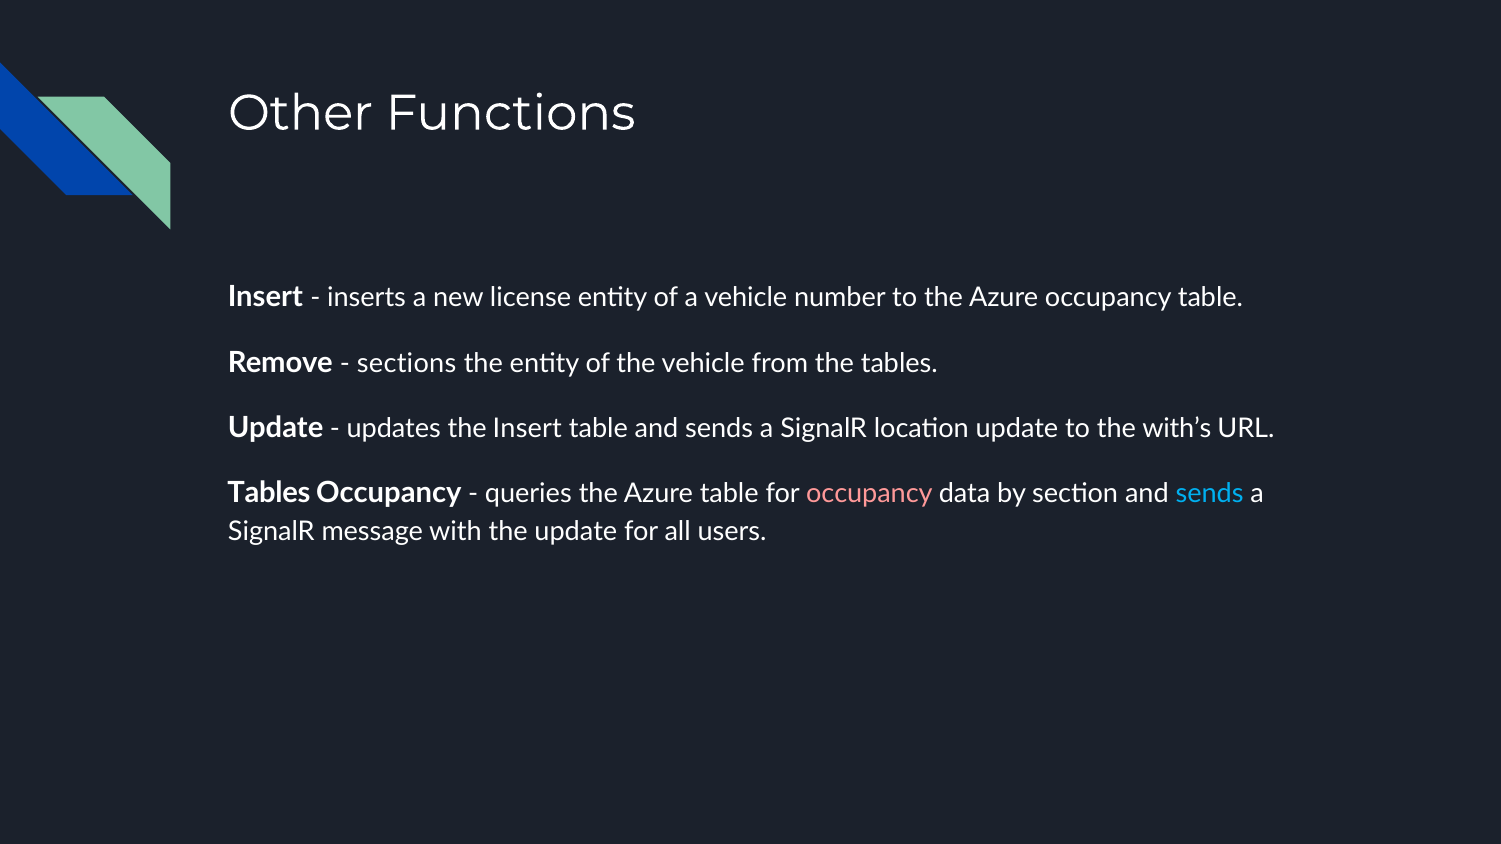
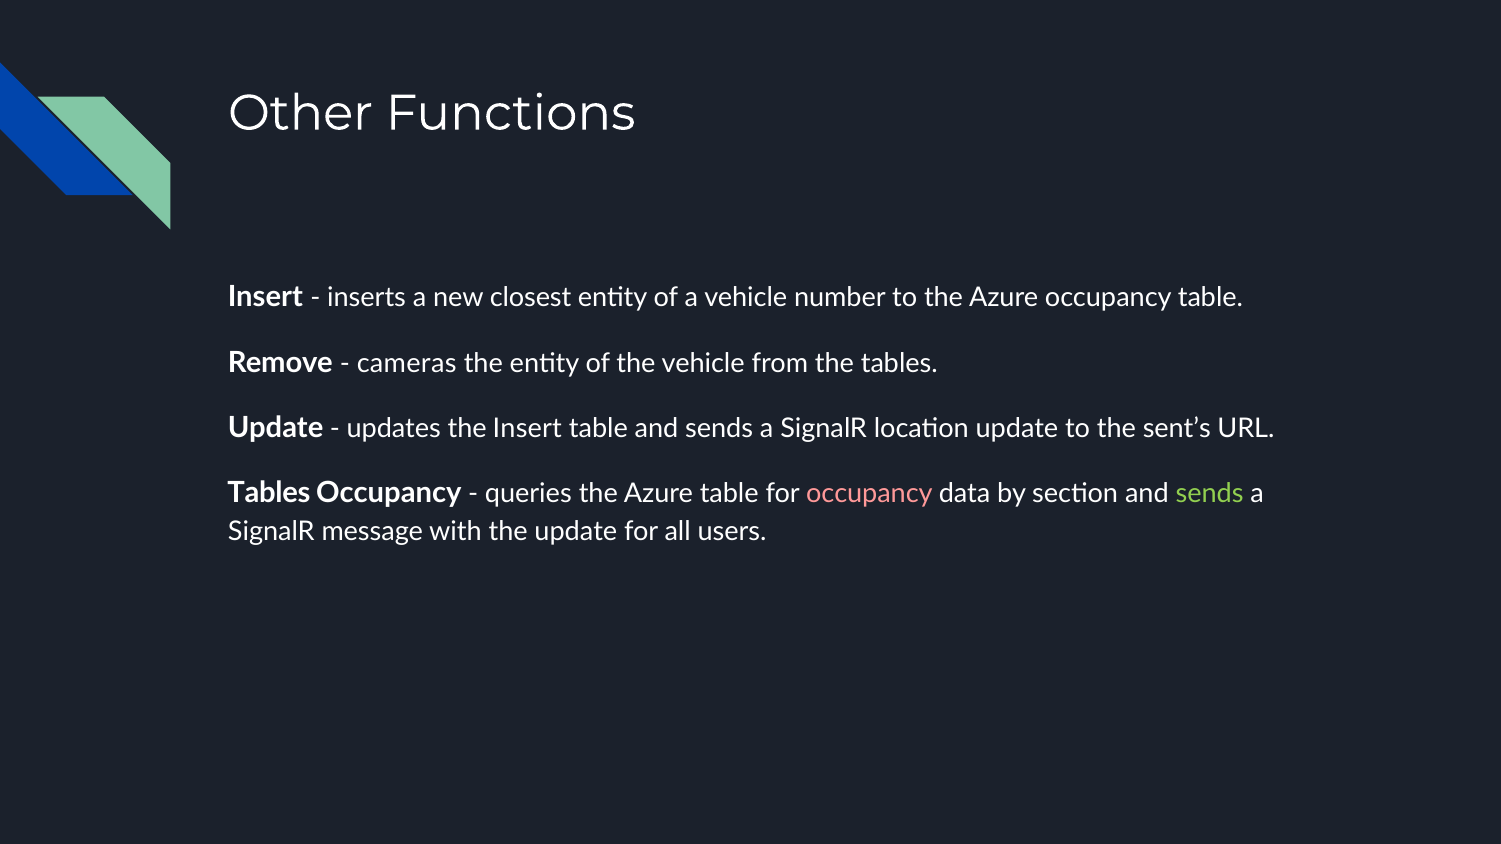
license: license -> closest (531, 298)
sections: sections -> cameras (407, 363)
with’s: with’s -> sent’s (1177, 429)
sends colour: light blue -> light green (1210, 494)
